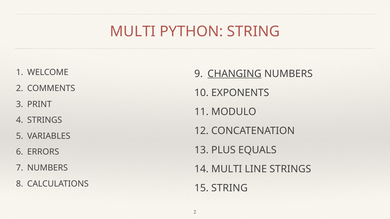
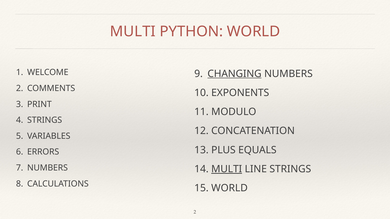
PYTHON STRING: STRING -> WORLD (253, 31)
MULTI underline: none -> present (227, 169)
STRING: STRING -> WORLD (230, 188)
